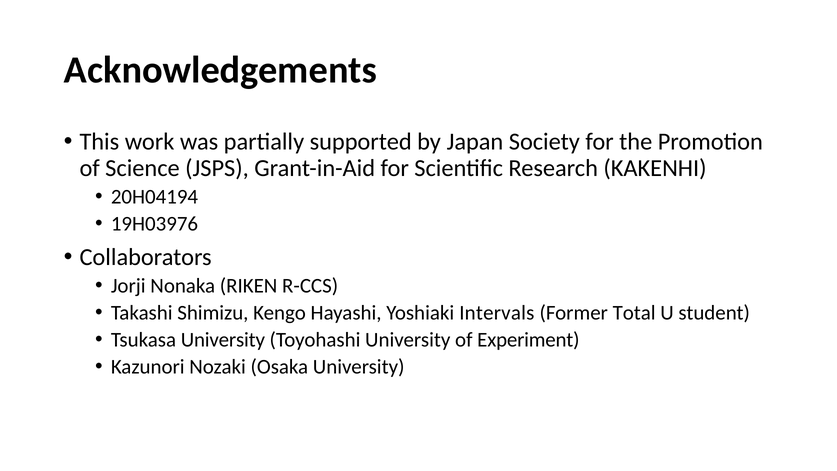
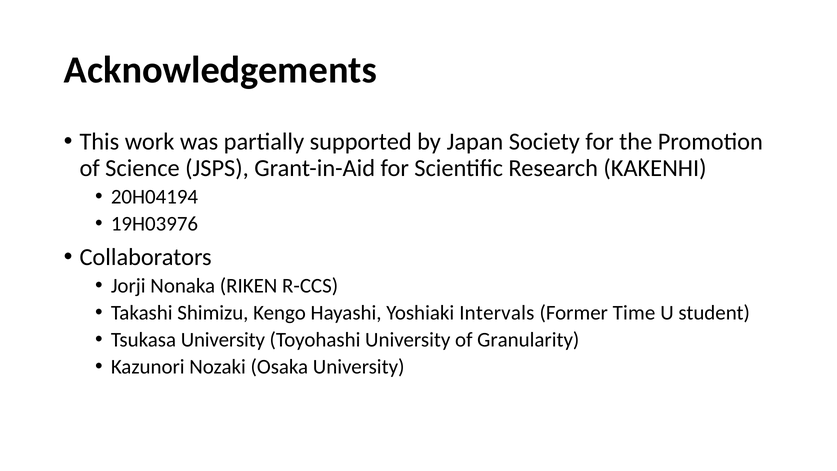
Total: Total -> Time (634, 313)
Experiment: Experiment -> Granularity (528, 340)
